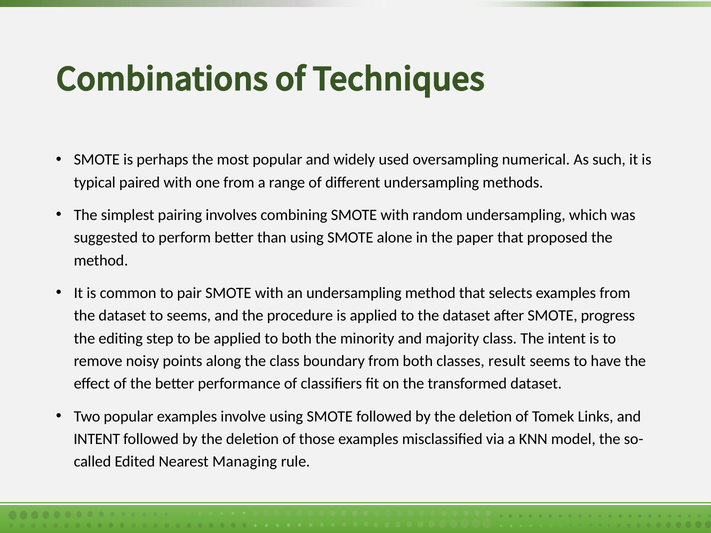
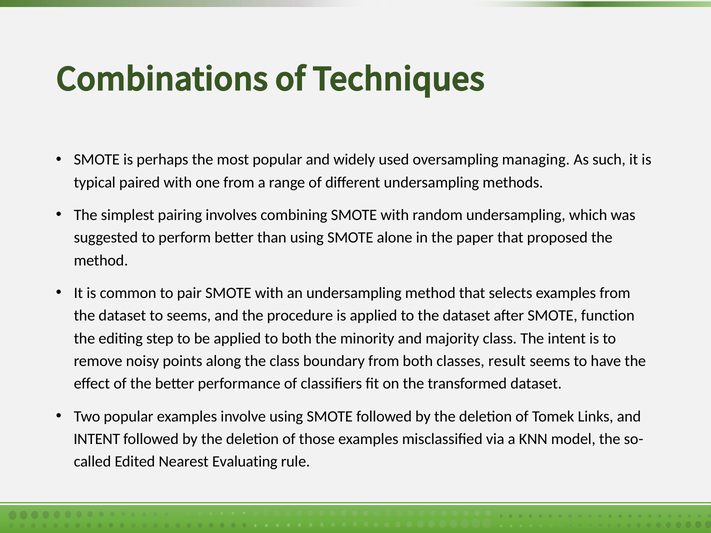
numerical: numerical -> managing (536, 160)
progress: progress -> function (608, 316)
Managing: Managing -> Evaluating (245, 462)
